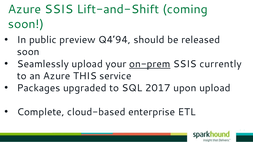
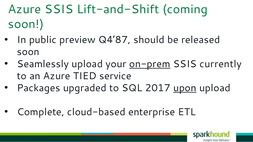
Q4’94: Q4’94 -> Q4’87 (114, 40)
THIS: THIS -> TIED (85, 76)
upon underline: none -> present (185, 88)
